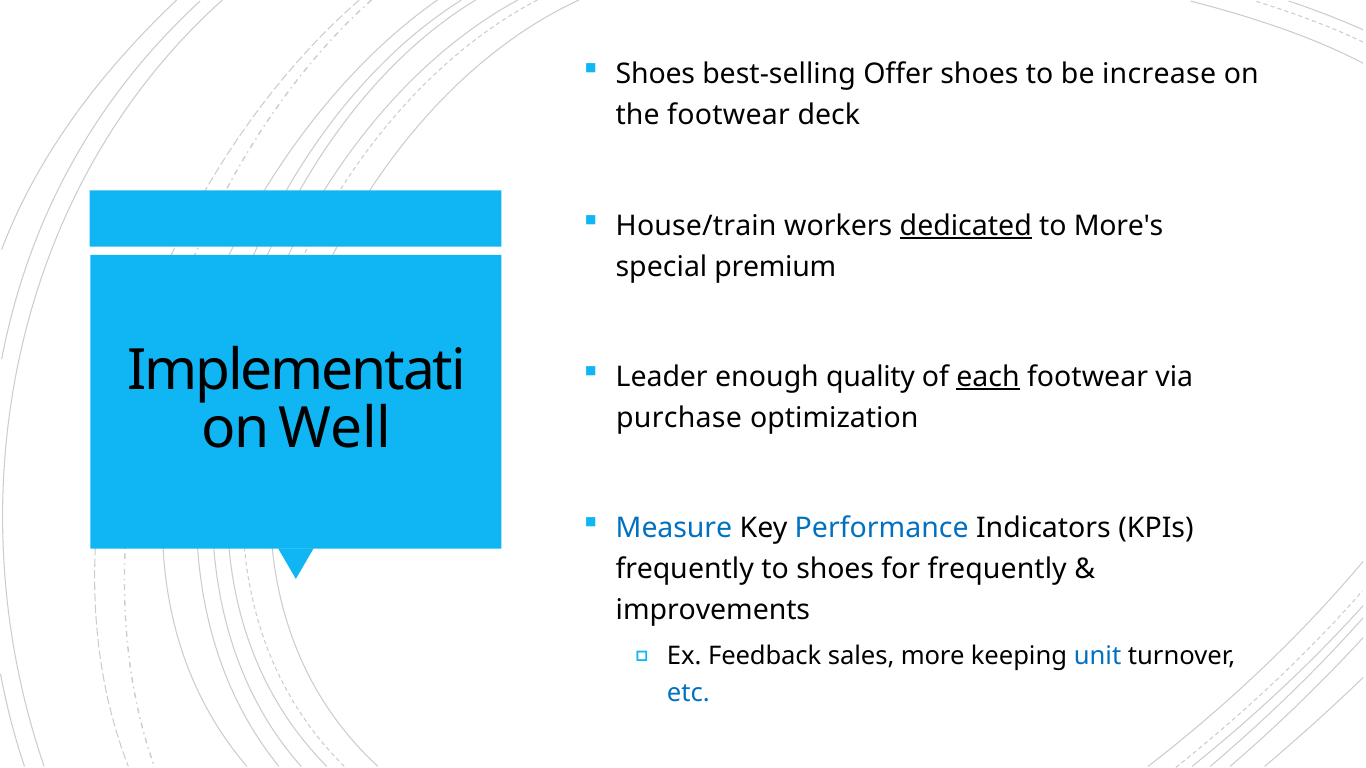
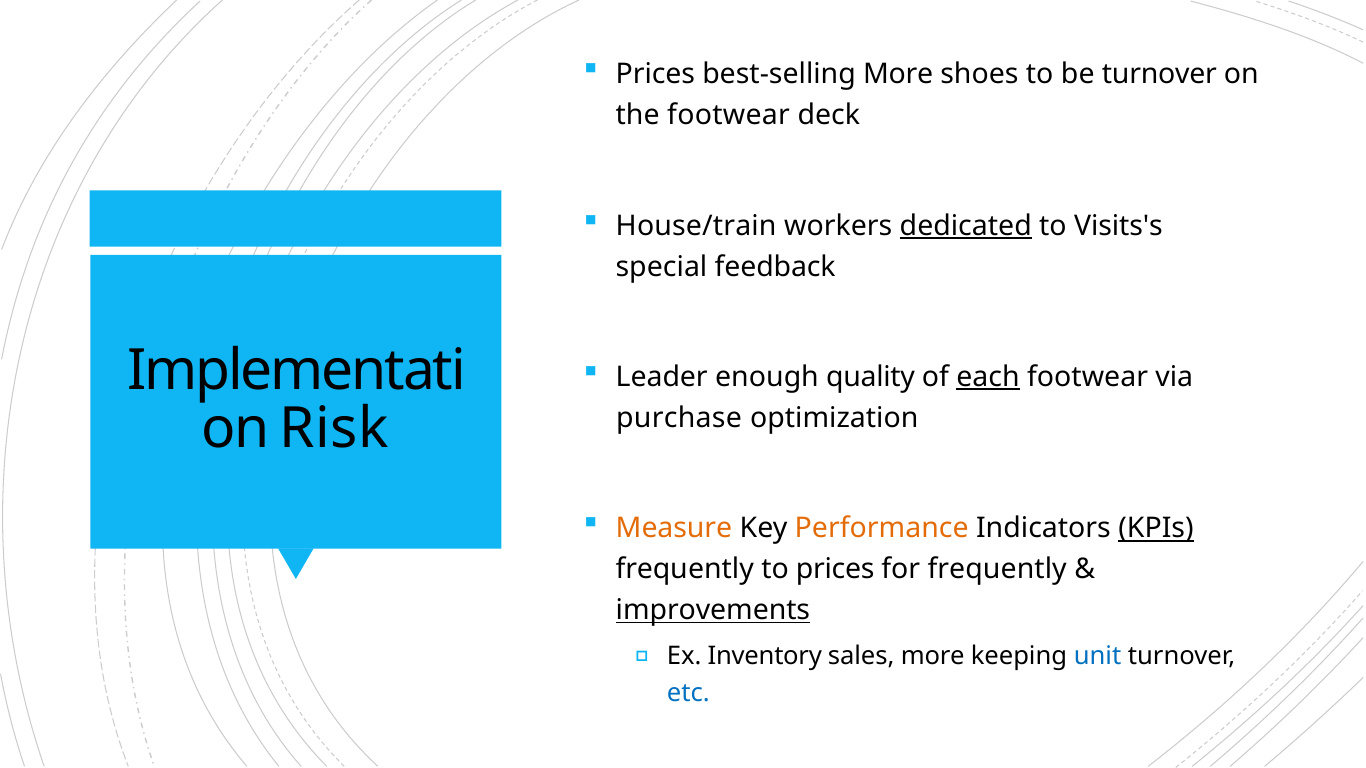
Shoes: Shoes -> Prices (655, 74)
best-selling Offer: Offer -> More (898, 74)
be increase: increase -> turnover (1159, 74)
More's: More's -> Visits's (1118, 226)
premium: premium -> feedback (775, 267)
Well: Well -> Risk (334, 429)
Measure colour: blue -> orange (674, 529)
Performance colour: blue -> orange (882, 529)
KPIs underline: none -> present (1156, 529)
to shoes: shoes -> prices (835, 570)
improvements underline: none -> present (713, 611)
Feedback: Feedback -> Inventory (765, 656)
